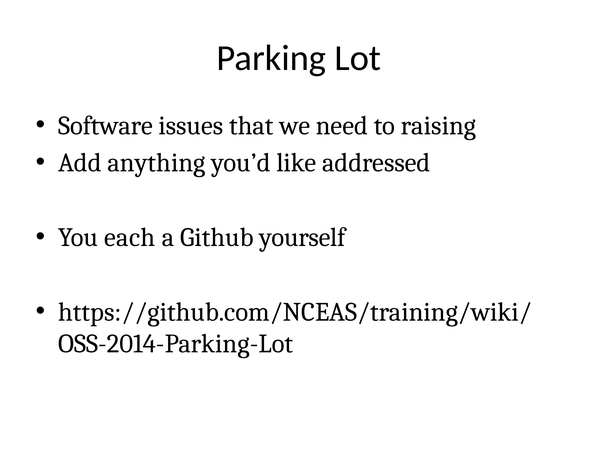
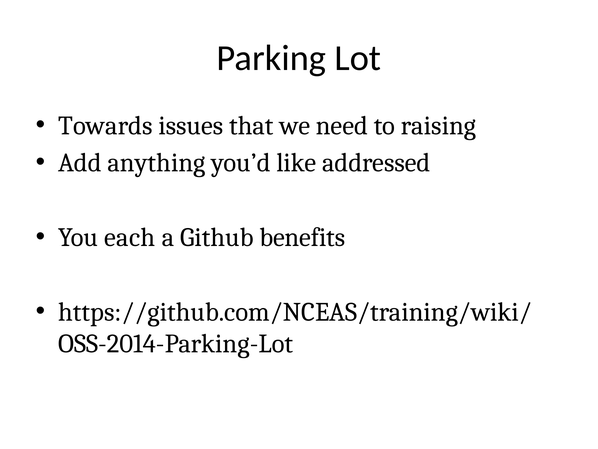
Software: Software -> Towards (105, 125)
yourself: yourself -> benefits (302, 237)
